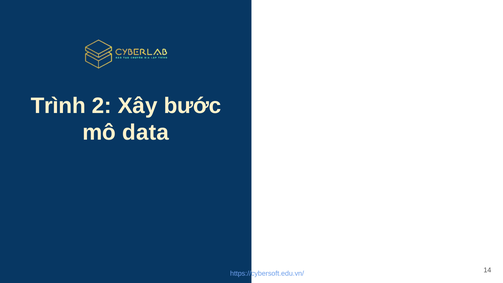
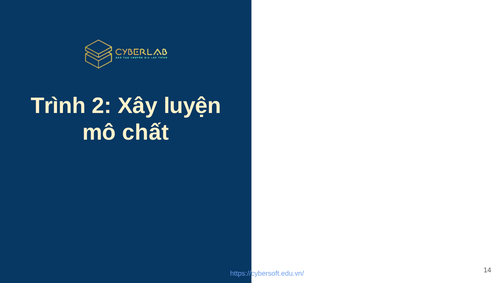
bước: bước -> luyện (192, 106)
data: data -> chất (146, 132)
